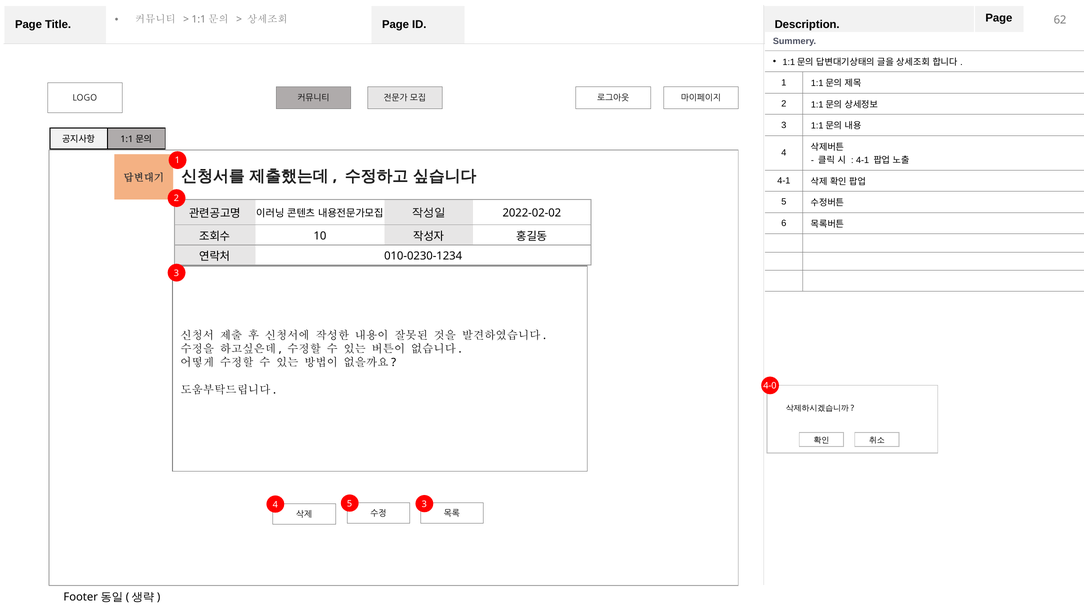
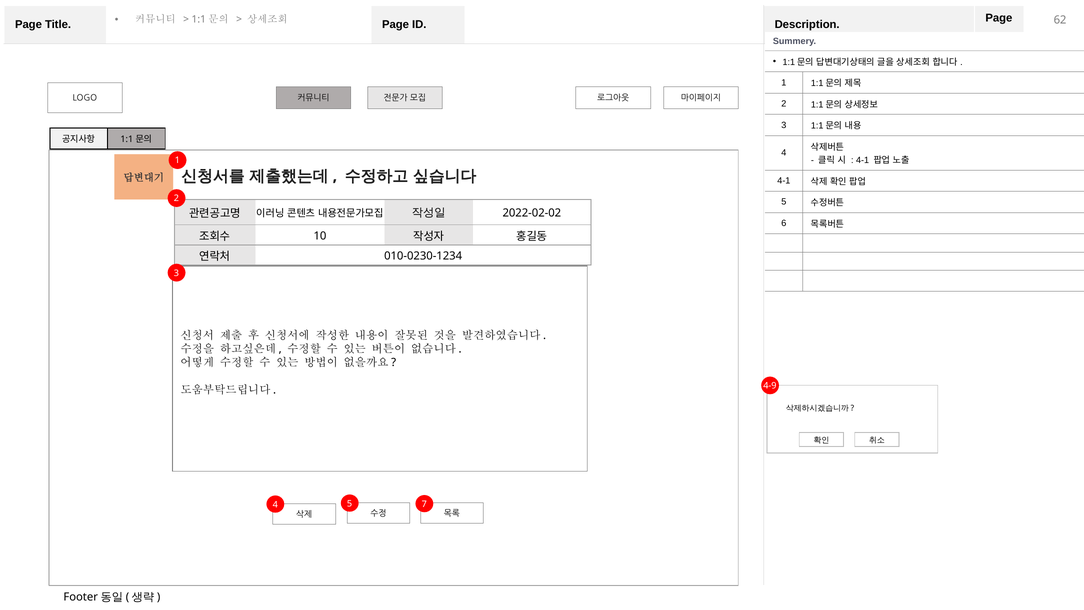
4-0: 4-0 -> 4-9 (770, 386)
5 3: 3 -> 7 (424, 504)
